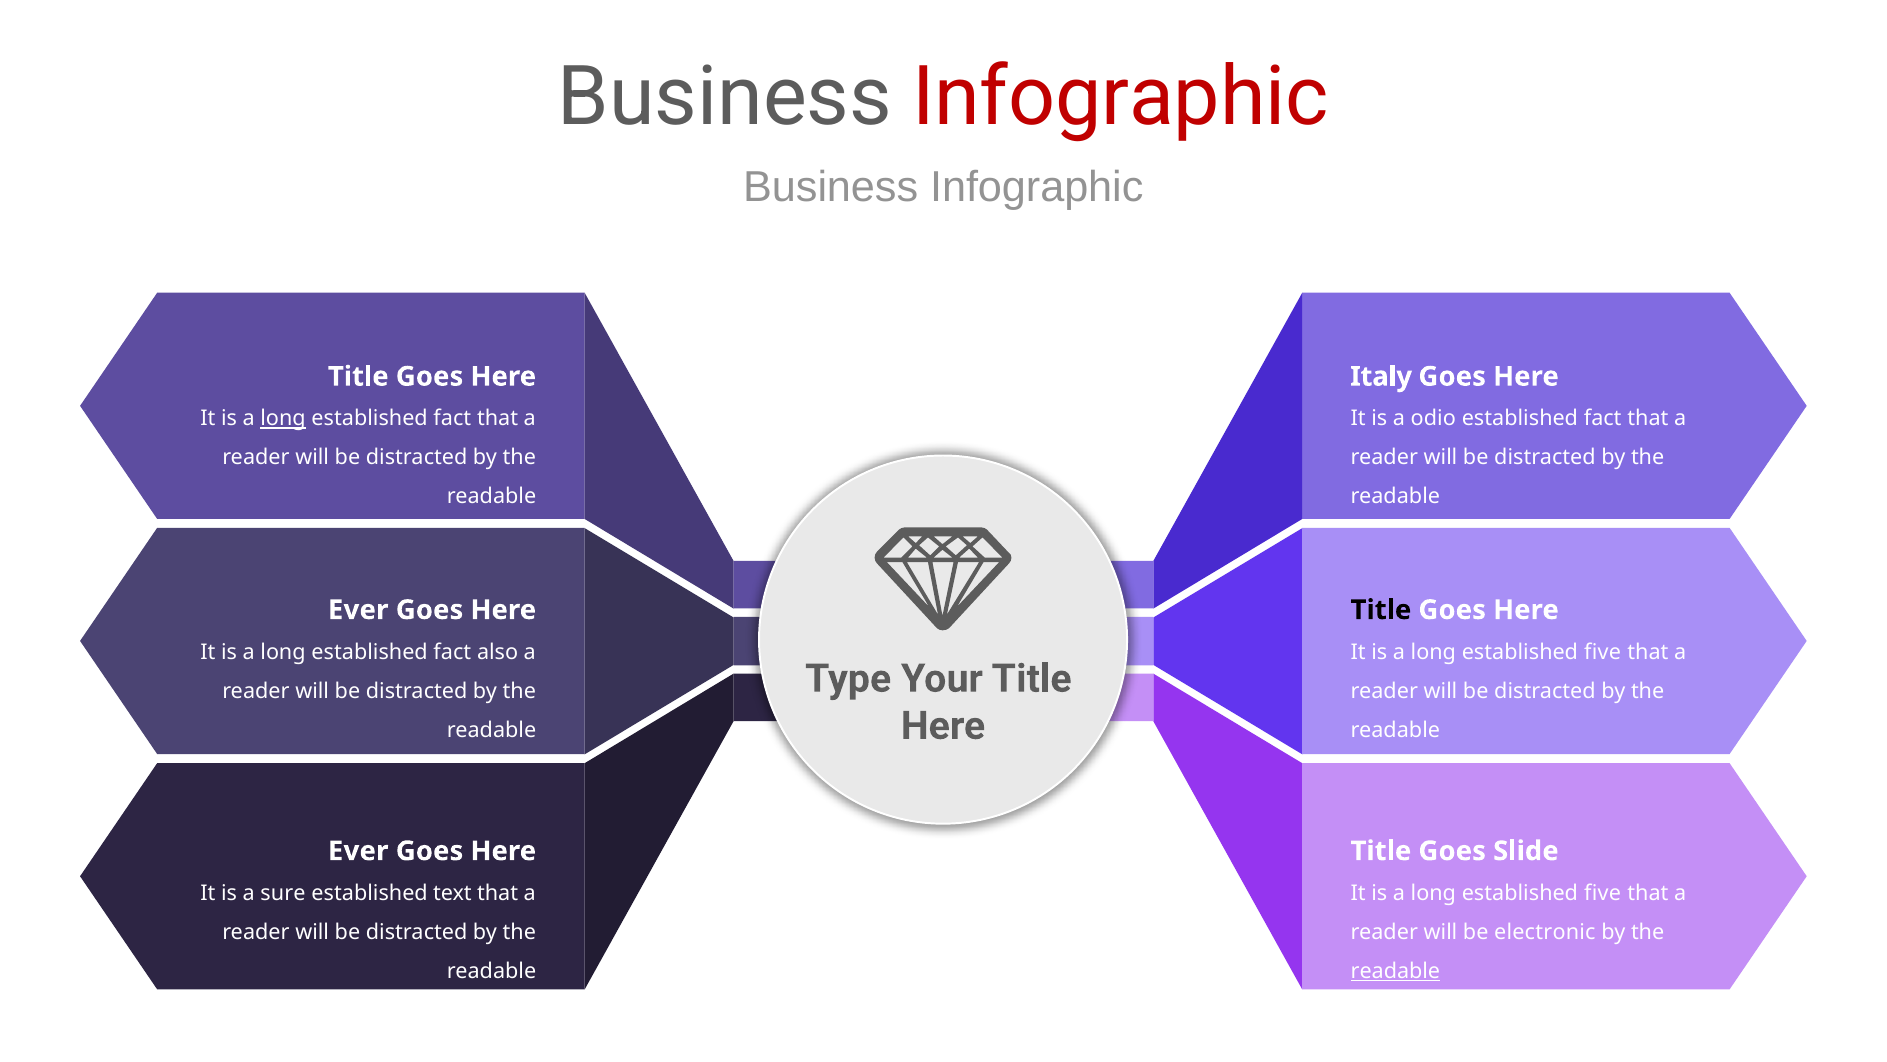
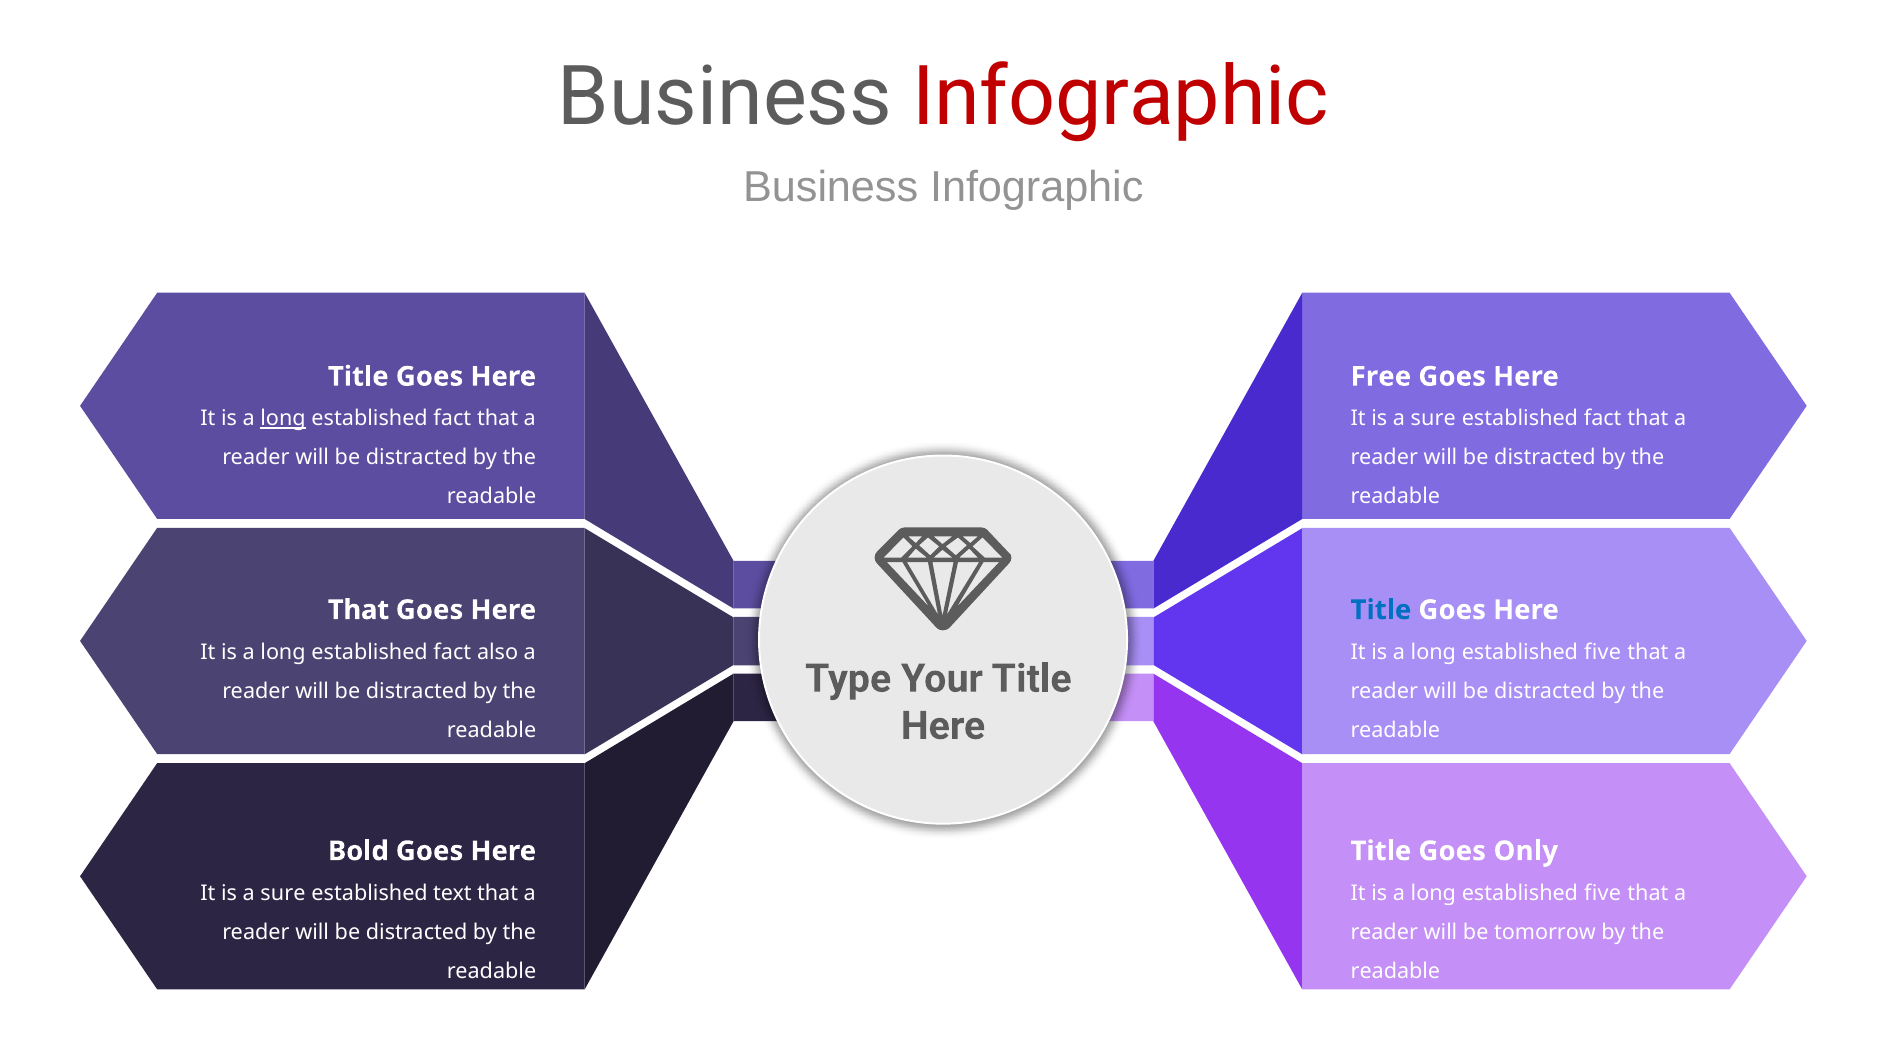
Italy: Italy -> Free (1381, 376)
odio: odio -> sure (1433, 418)
Ever: Ever -> That (358, 610)
Title colour: black -> blue (1381, 610)
Ever: Ever -> Bold (358, 851)
Slide: Slide -> Only (1526, 851)
electronic: electronic -> tomorrow (1545, 932)
readable underline: present -> none (1395, 971)
